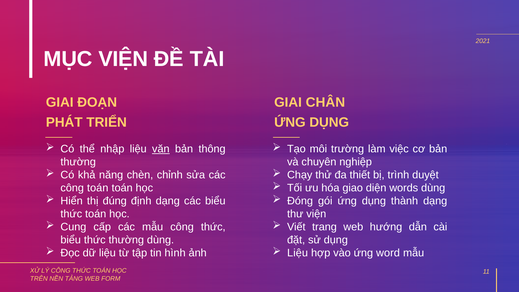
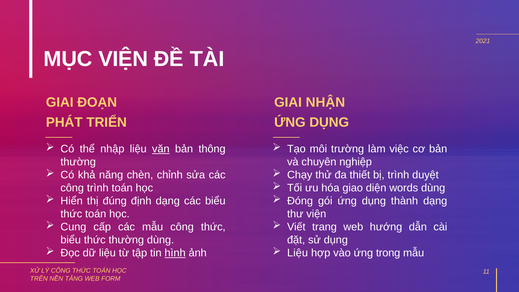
CHÂN: CHÂN -> NHẬN (325, 102)
công toán: toán -> trình (98, 188)
hình underline: none -> present (175, 253)
word: word -> trong (388, 253)
